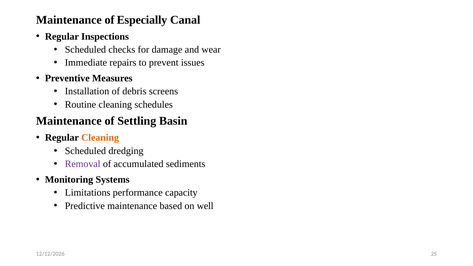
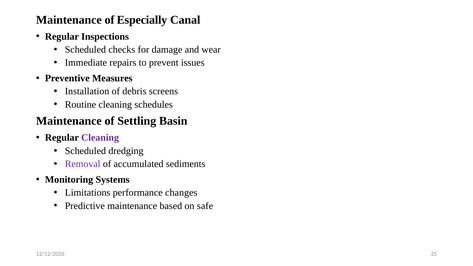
Cleaning colour: orange -> purple (100, 138)
capacity: capacity -> changes (181, 193)
well: well -> safe (205, 206)
